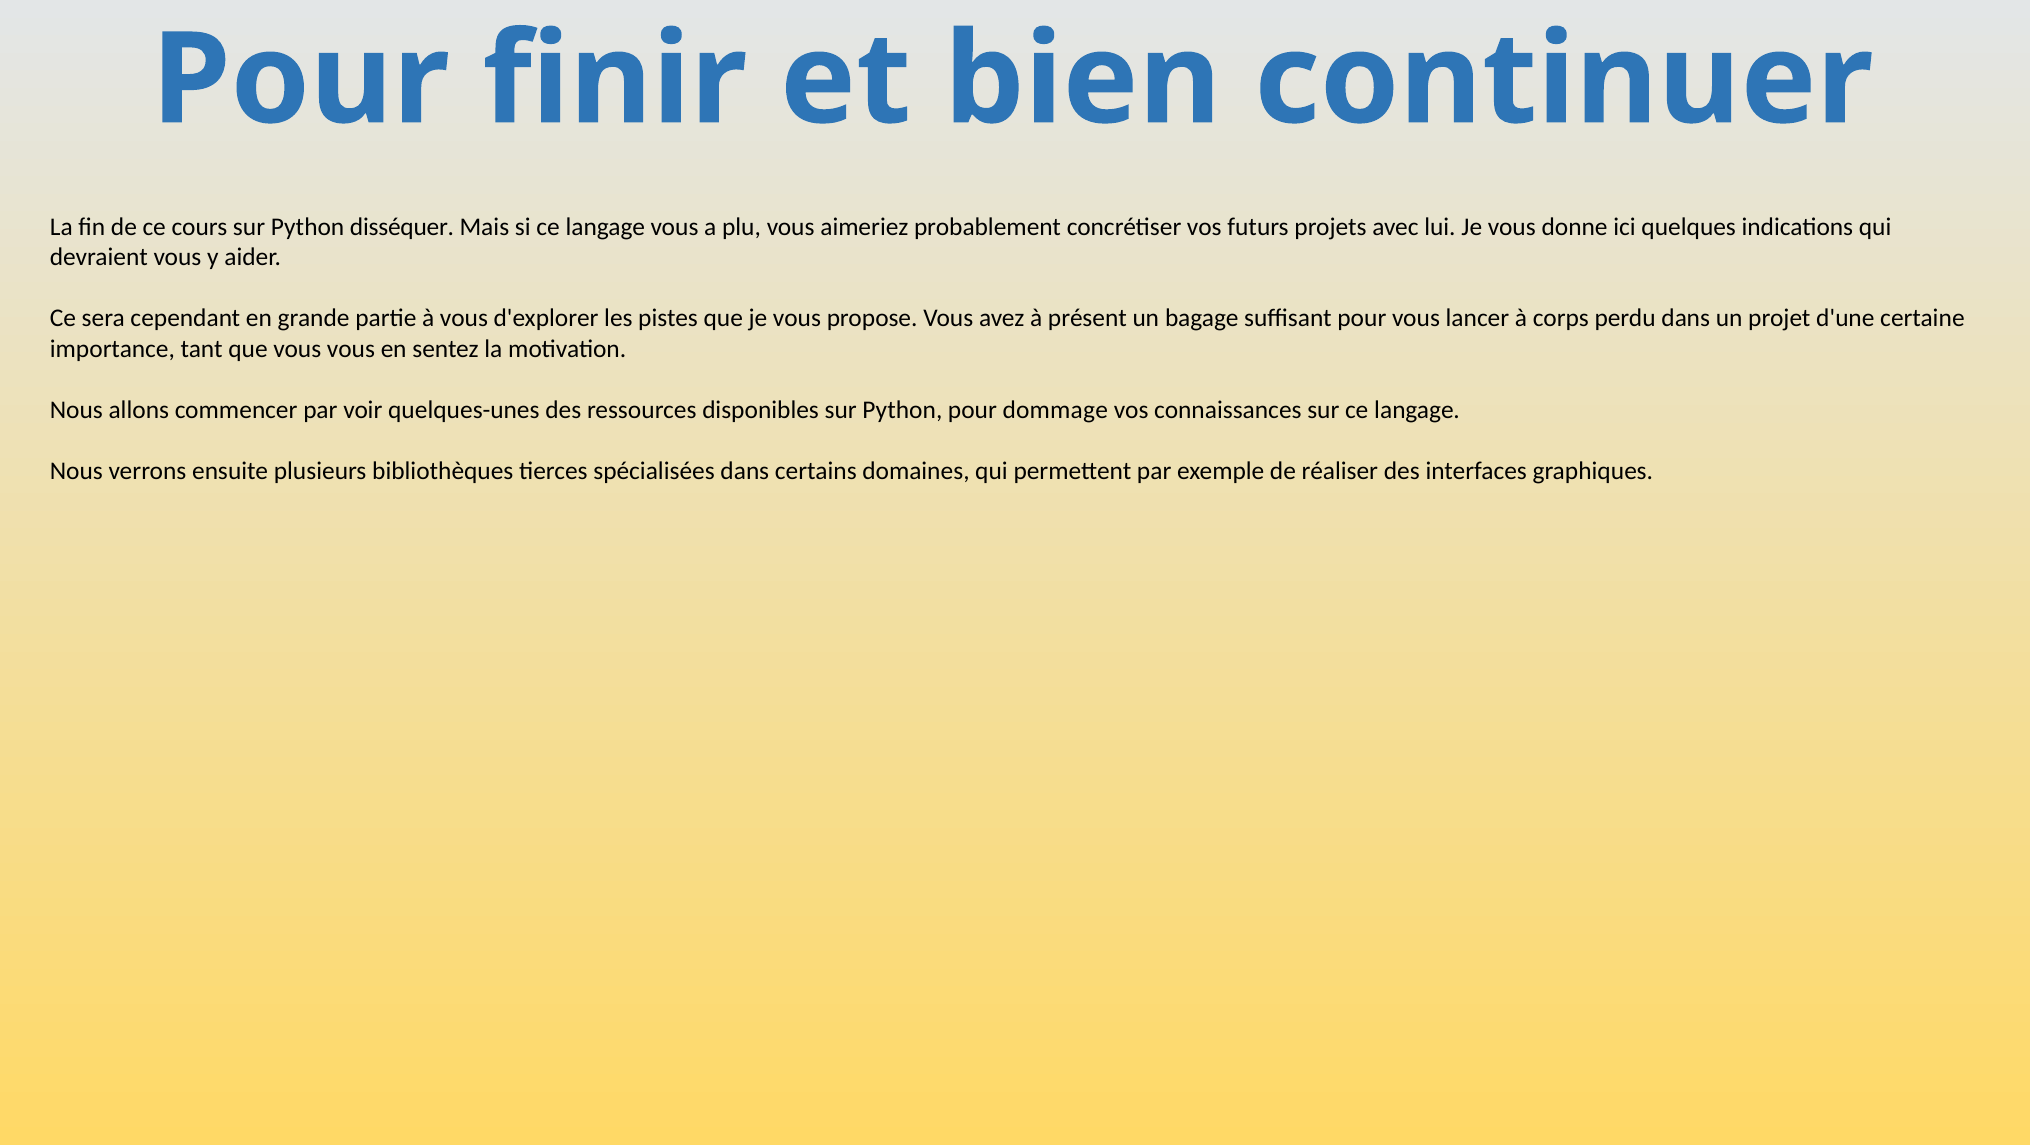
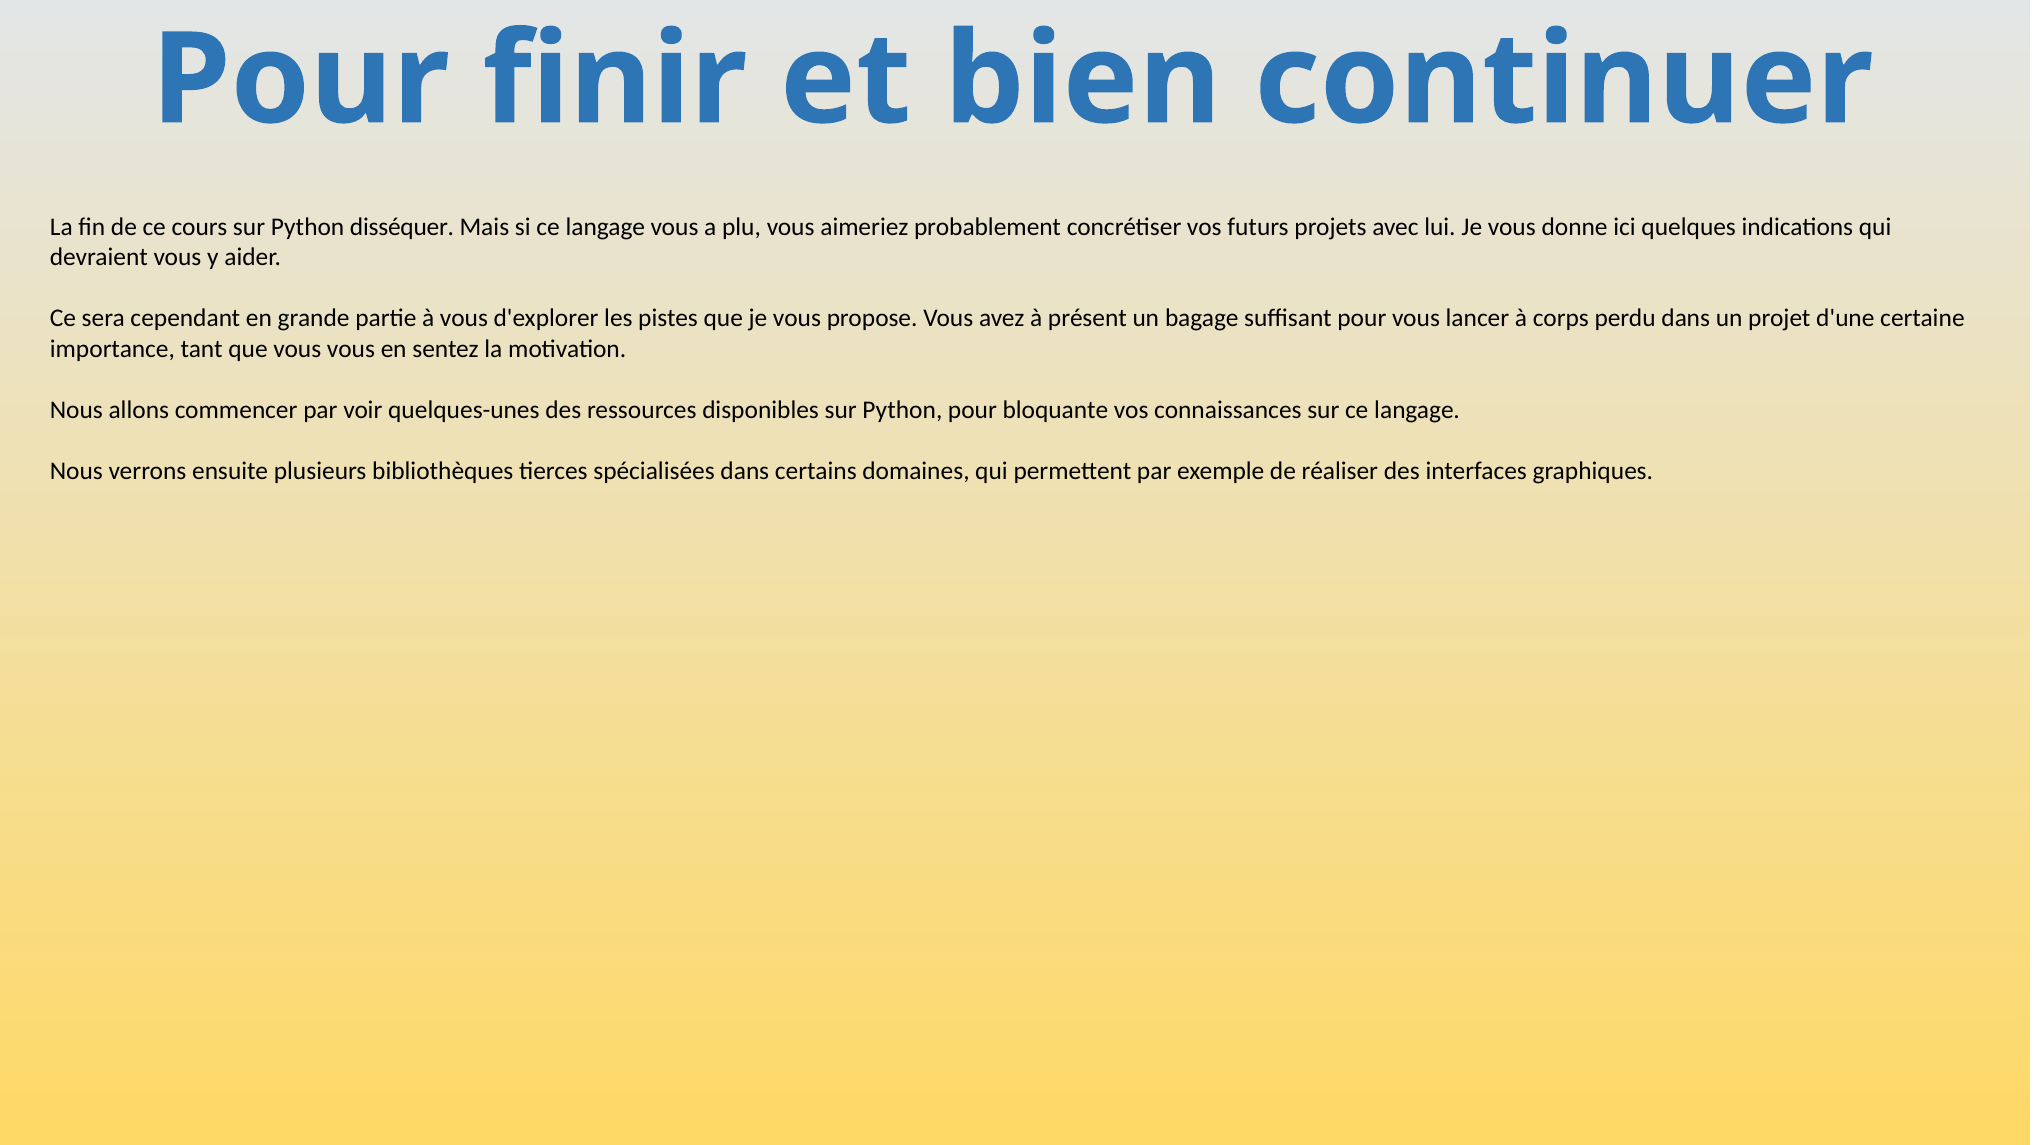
dommage: dommage -> bloquante (1055, 410)
